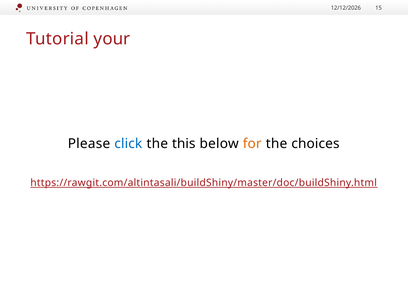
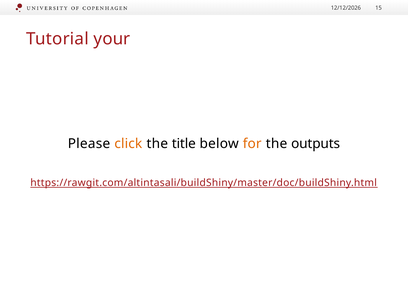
click colour: blue -> orange (128, 144)
this: this -> title (184, 144)
choices: choices -> outputs (316, 144)
